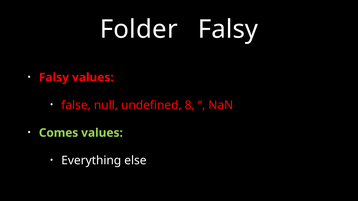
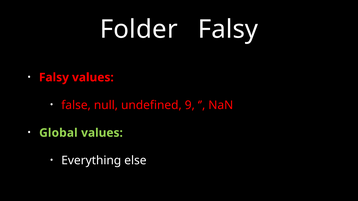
8: 8 -> 9 (190, 105)
Comes: Comes -> Global (58, 133)
